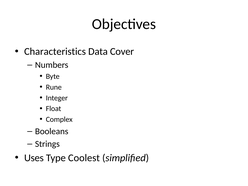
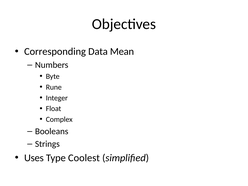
Characteristics: Characteristics -> Corresponding (55, 52)
Cover: Cover -> Mean (122, 52)
